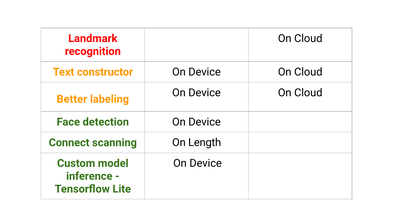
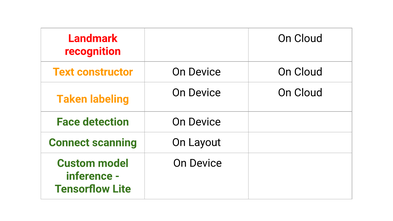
Better: Better -> Taken (72, 99)
Length: Length -> Layout (205, 143)
